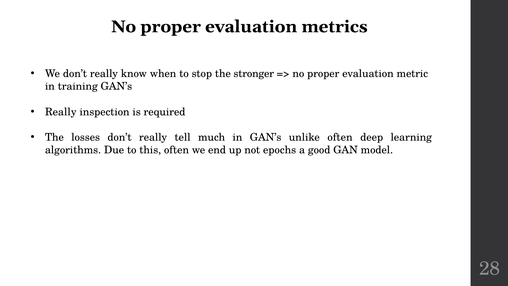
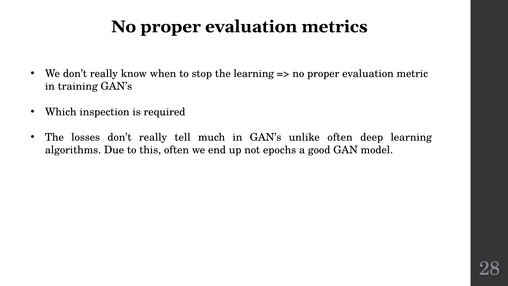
the stronger: stronger -> learning (254, 74)
Really: Really -> Which (61, 112)
